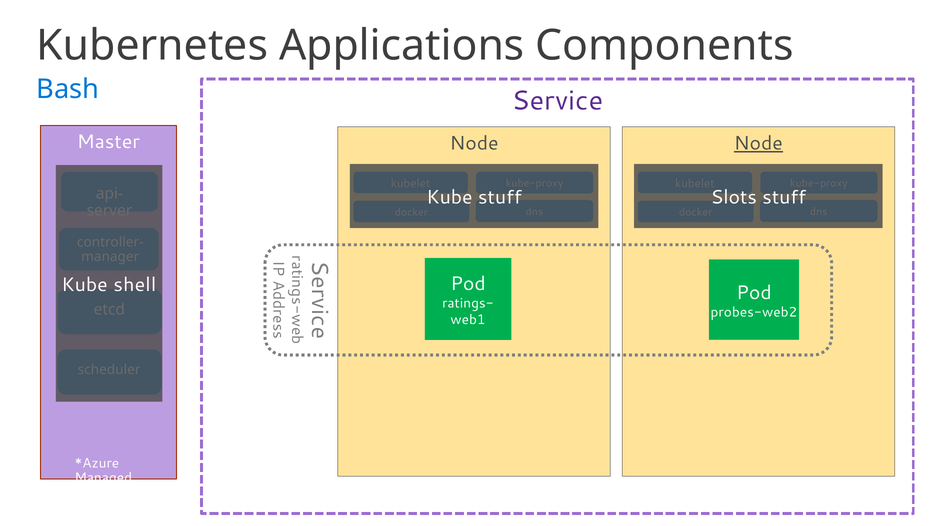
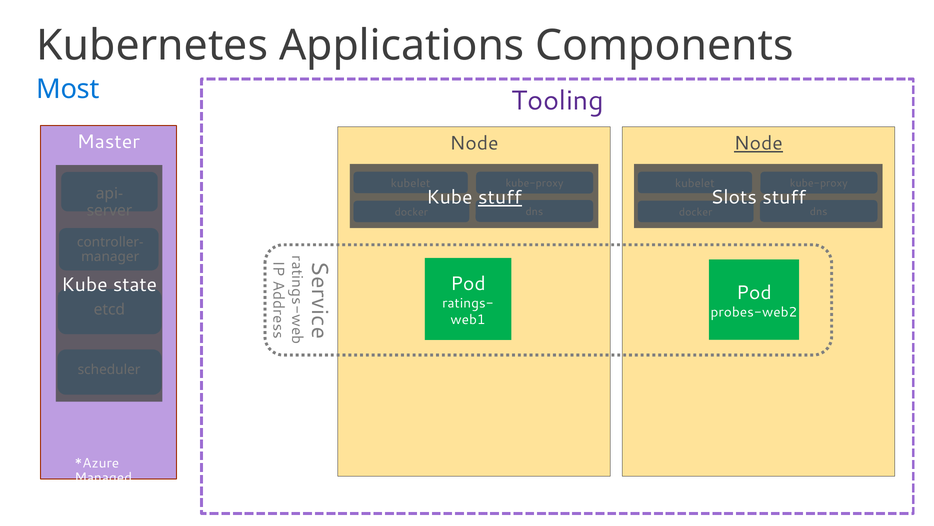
Bash: Bash -> Most (68, 89)
Service: Service -> Tooling (558, 101)
stuff underline: none -> present (500, 197)
shell: shell -> state (135, 284)
